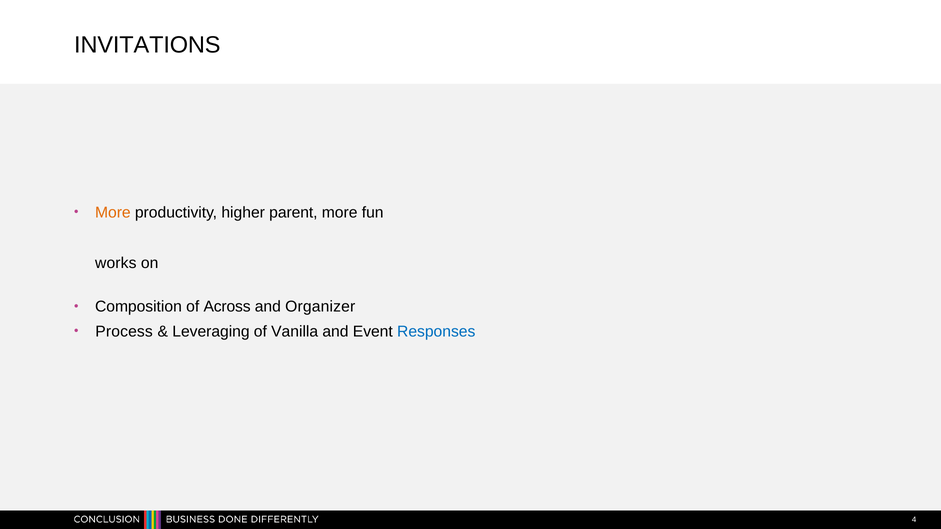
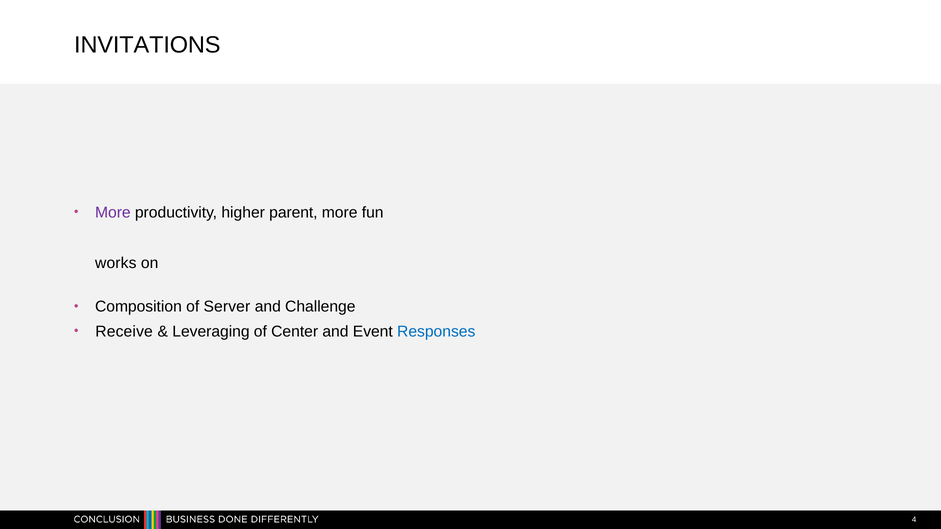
More colour: orange -> purple (113, 213)
Across: Across -> Server (227, 307)
Organizer: Organizer -> Challenge (320, 307)
Process: Process -> Receive (124, 332)
Vanilla: Vanilla -> Center (295, 332)
